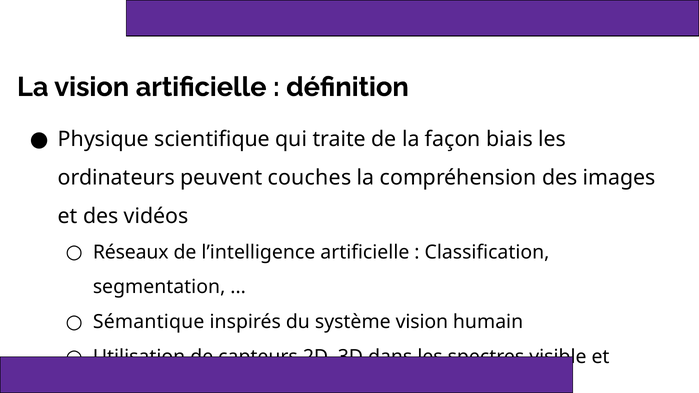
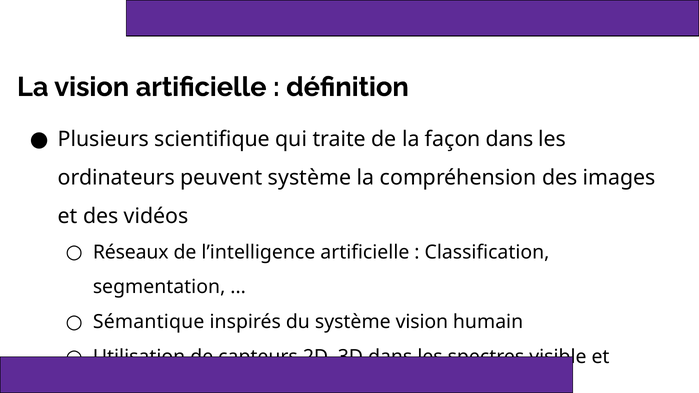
Physique: Physique -> Plusieurs (103, 139)
façon biais: biais -> dans (510, 139)
peuvent couches: couches -> système (310, 178)
